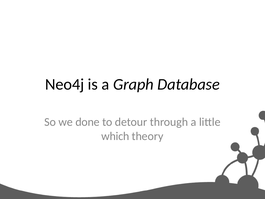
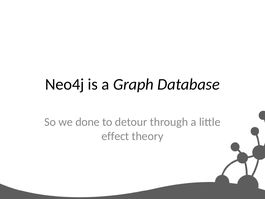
which: which -> effect (115, 136)
